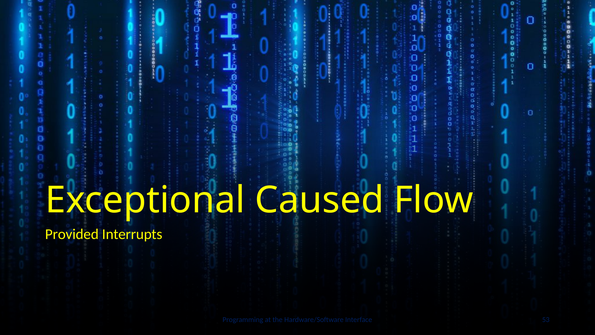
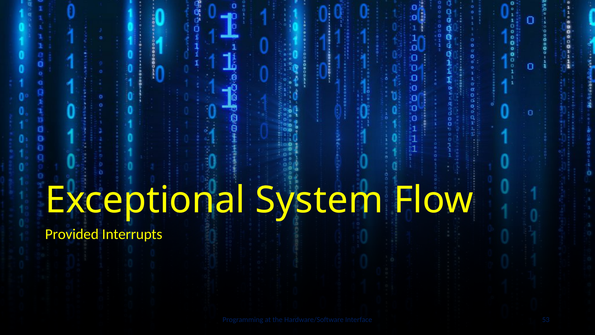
Caused: Caused -> System (319, 200)
